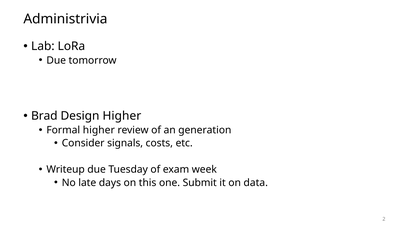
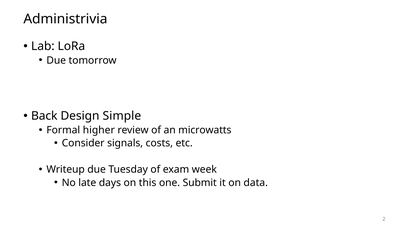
Brad: Brad -> Back (44, 116)
Design Higher: Higher -> Simple (122, 116)
generation: generation -> microwatts (205, 130)
